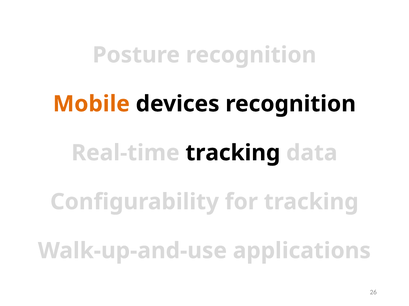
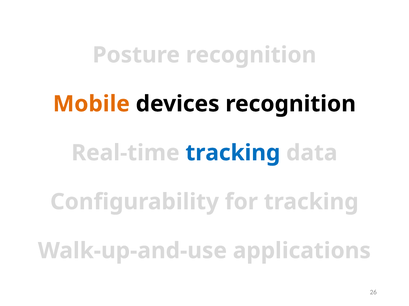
tracking colour: black -> blue (233, 153)
